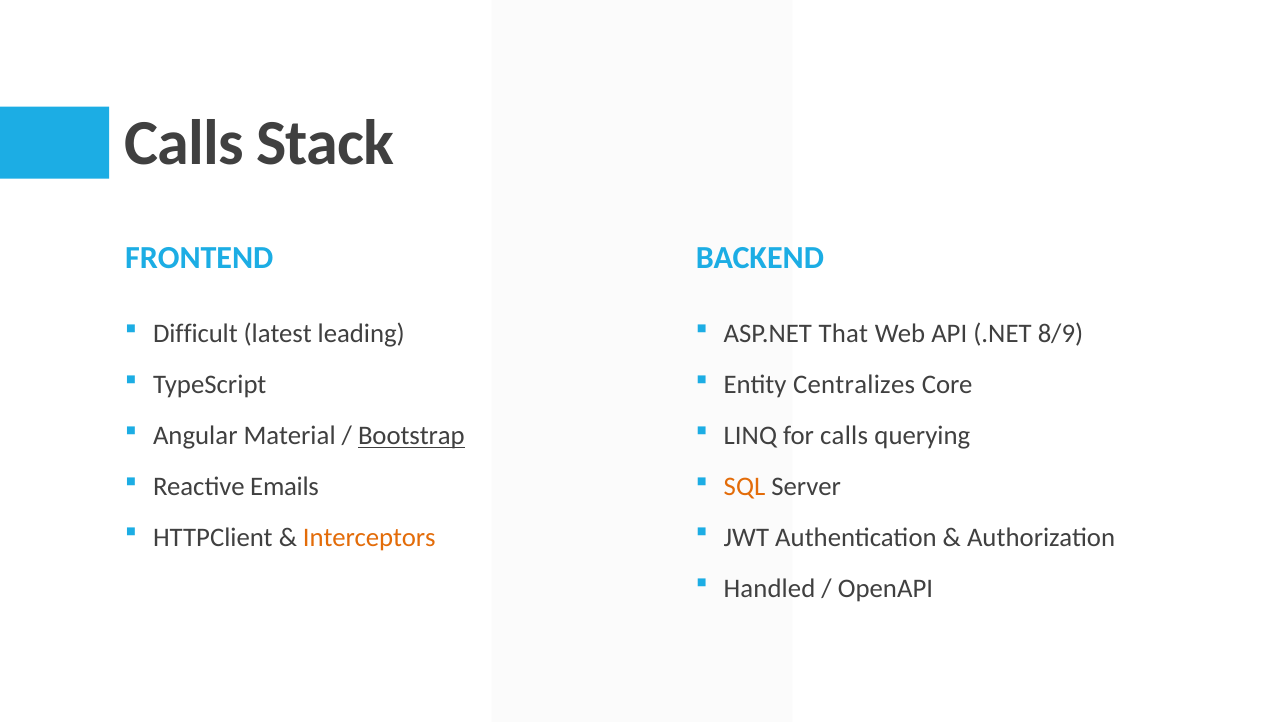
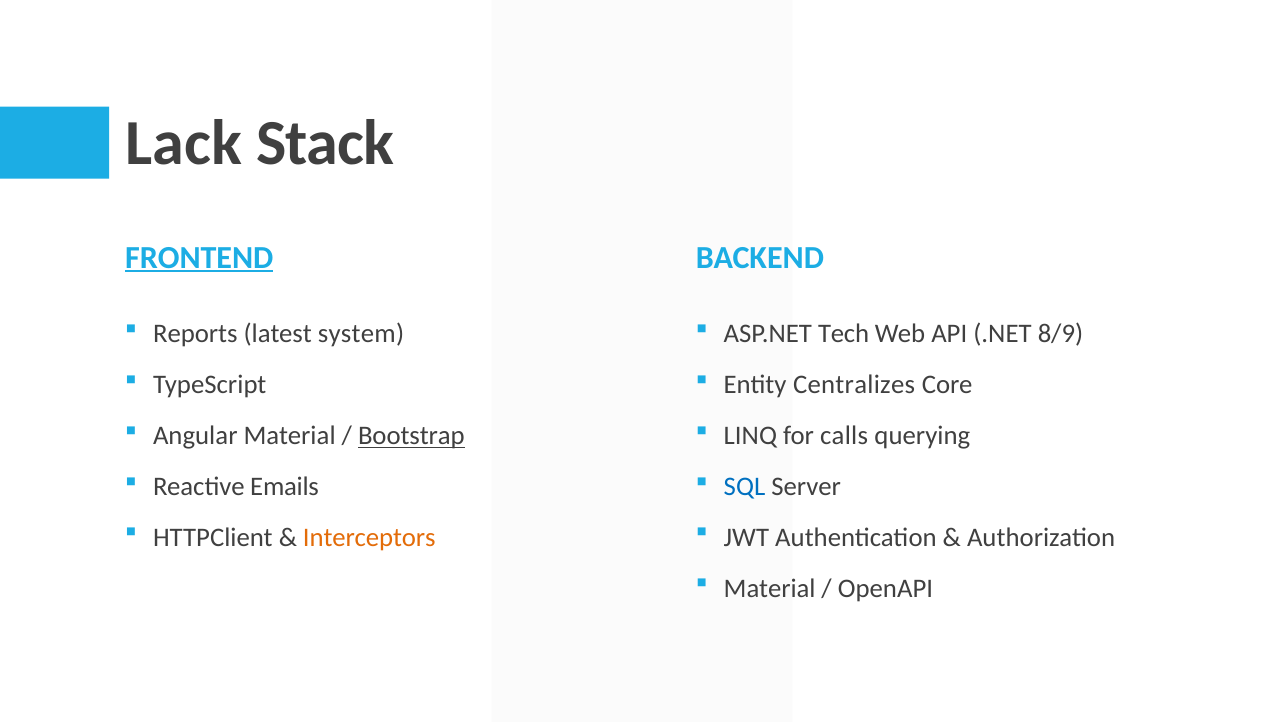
Calls: Calls -> Lack (184, 143)
FRONTEND underline: none -> present (199, 258)
Difficult: Difficult -> Reports (195, 334)
leading: leading -> system (361, 334)
That: That -> Tech (844, 334)
SQL colour: orange -> blue (744, 487)
Handled: Handled -> Material (770, 588)
